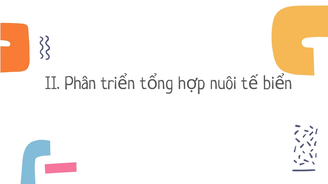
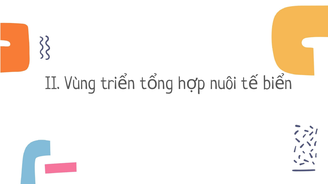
Phân: Phân -> Vùng (80, 83)
